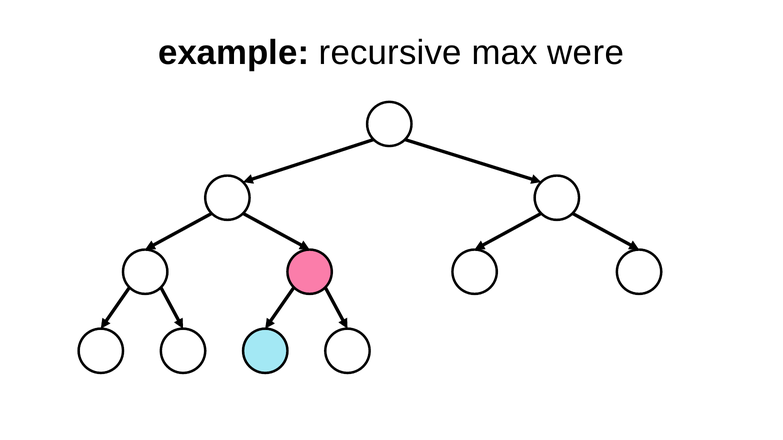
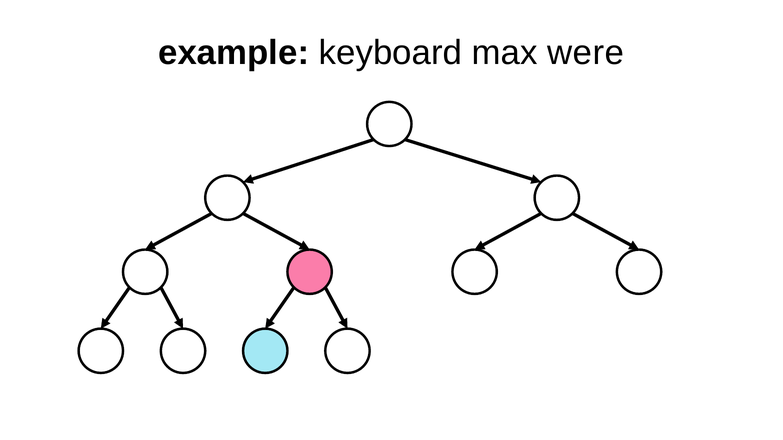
recursive: recursive -> keyboard (390, 53)
